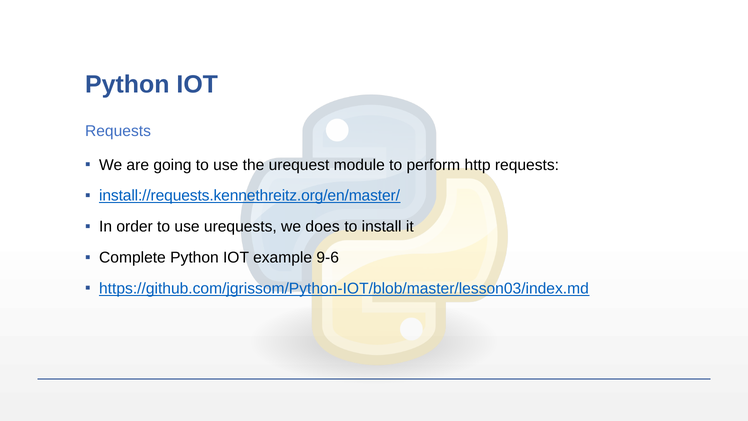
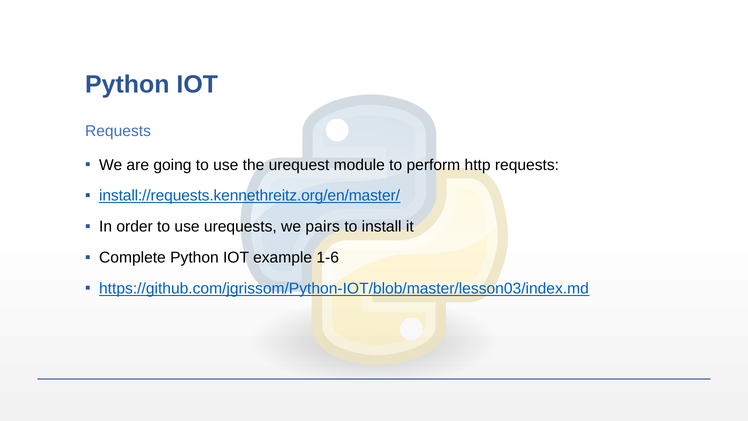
does: does -> pairs (323, 227)
9-6: 9-6 -> 1-6 (328, 257)
